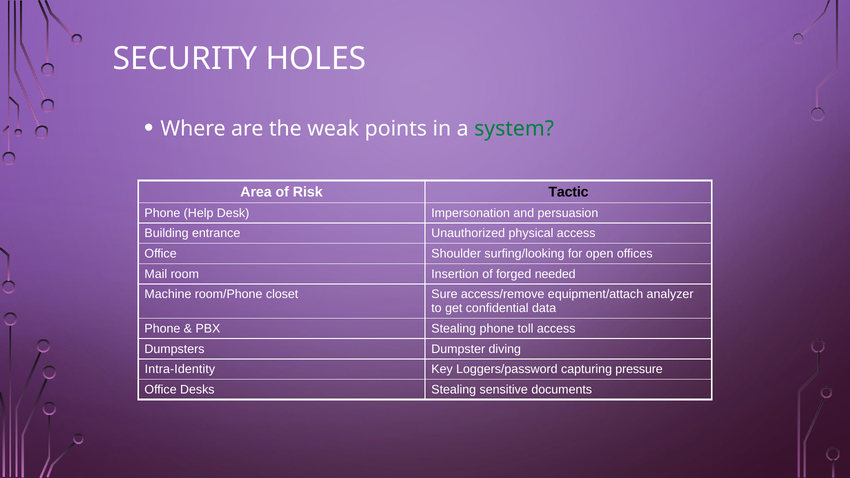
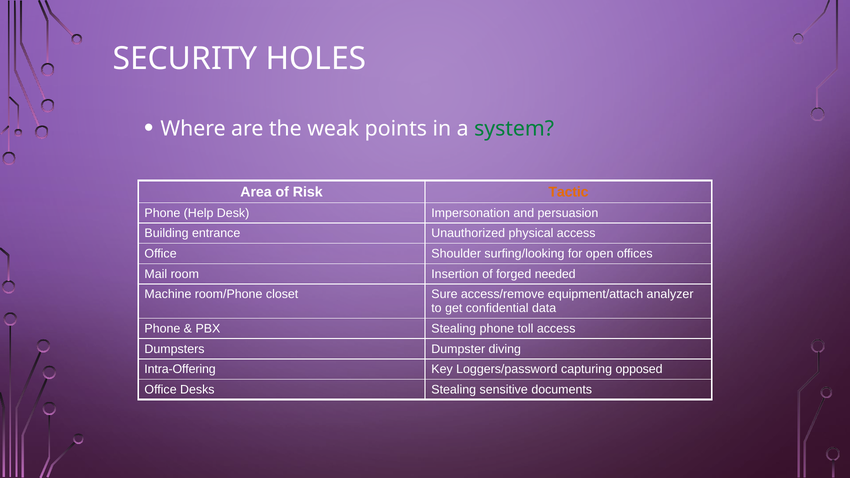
Tactic colour: black -> orange (569, 192)
Intra-Identity: Intra-Identity -> Intra-Offering (180, 369)
pressure: pressure -> opposed (639, 369)
